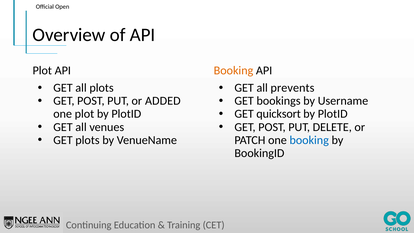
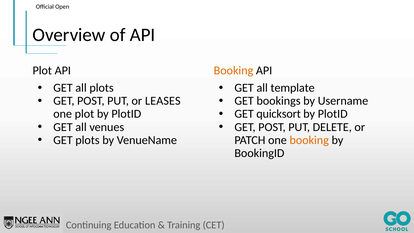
prevents: prevents -> template (293, 88)
ADDED: ADDED -> LEASES (163, 101)
booking colour: blue -> orange (309, 140)
